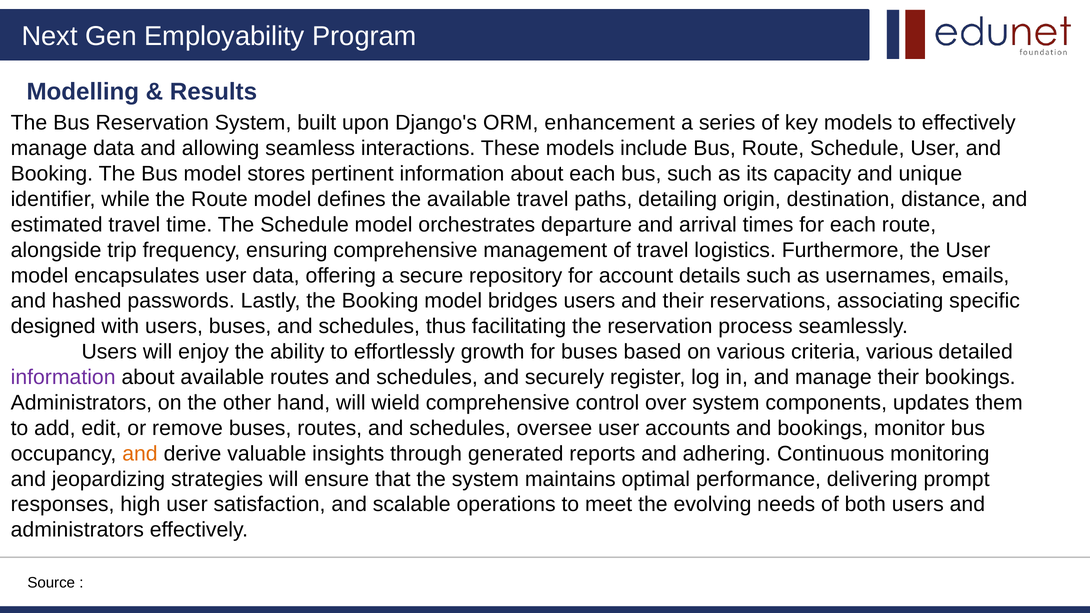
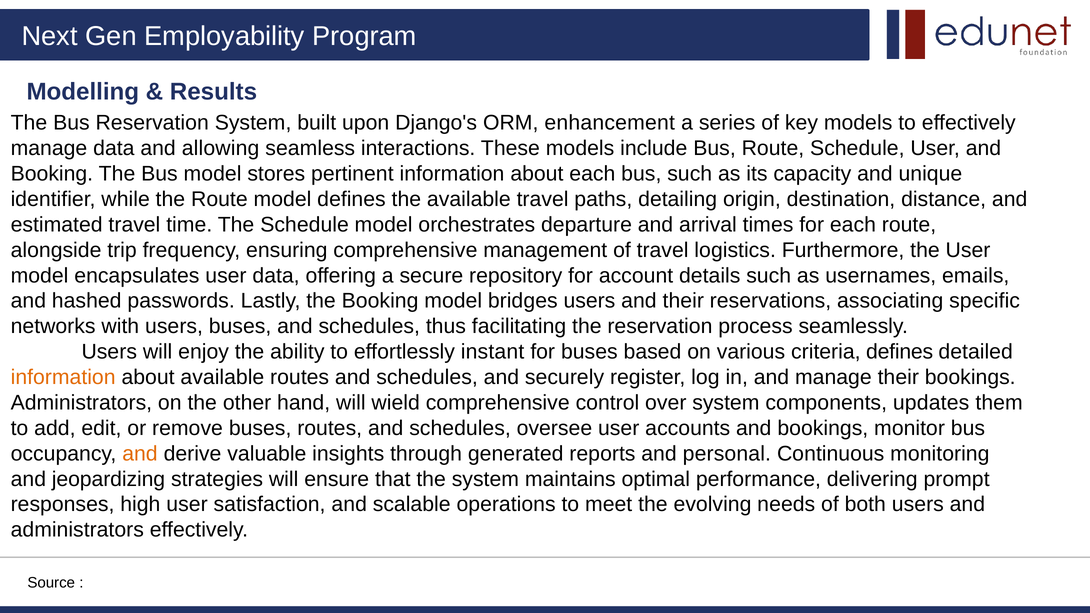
designed: designed -> networks (53, 326)
growth: growth -> instant (493, 352)
criteria various: various -> defines (900, 352)
information colour: purple -> orange (63, 377)
adhering: adhering -> personal (727, 454)
